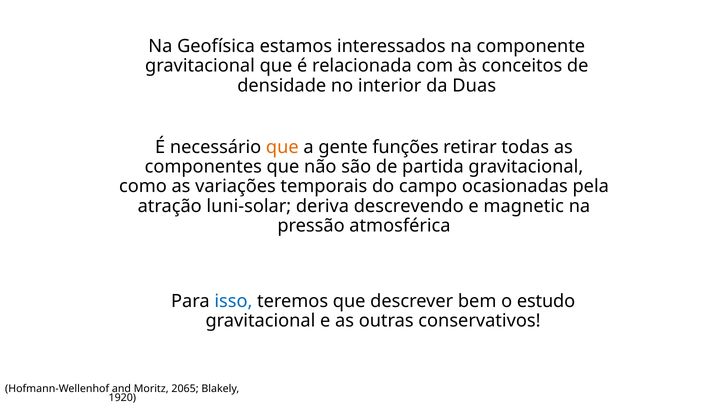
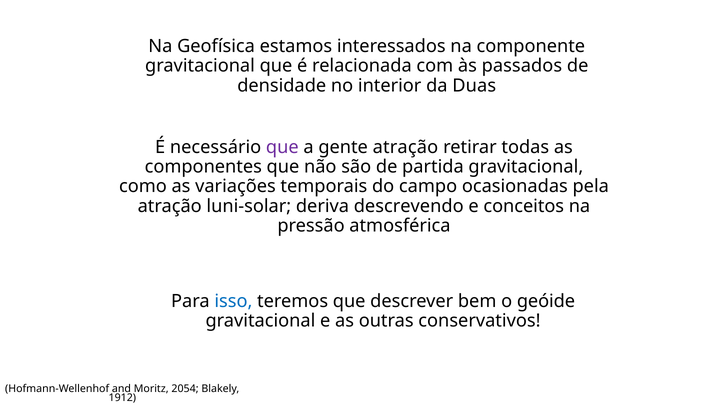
conceitos: conceitos -> passados (522, 66)
que colour: orange -> purple (282, 147)
gente funções: funções -> atração (405, 147)
magnetic: magnetic -> conceitos (524, 206)
estudo: estudo -> geóide (546, 301)
2065: 2065 -> 2054 (185, 388)
1920: 1920 -> 1912 (122, 397)
